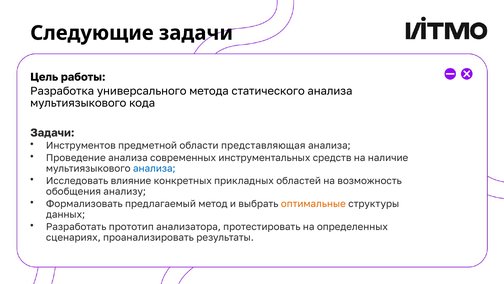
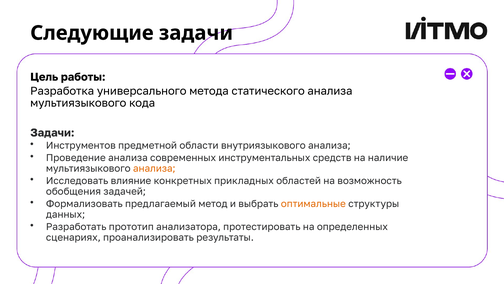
представляющая: представляющая -> внутриязыкового (263, 145)
анализа colour: blue -> orange (154, 168)
анализу: анализу -> задачей (125, 191)
